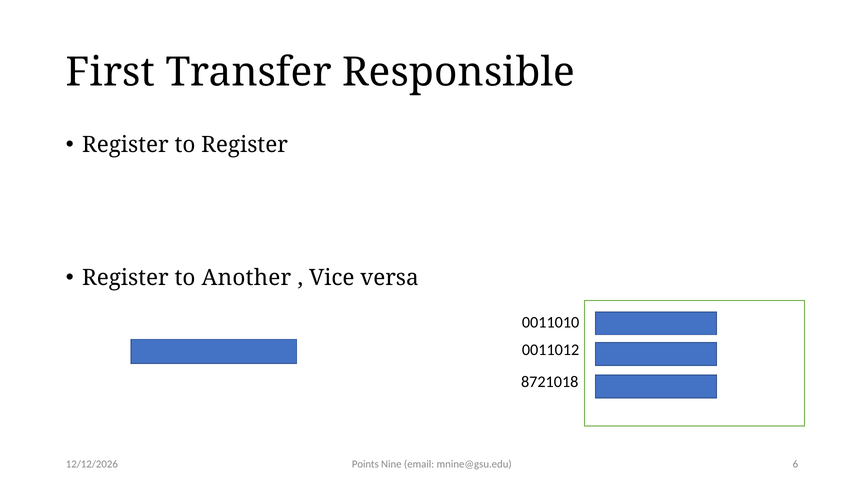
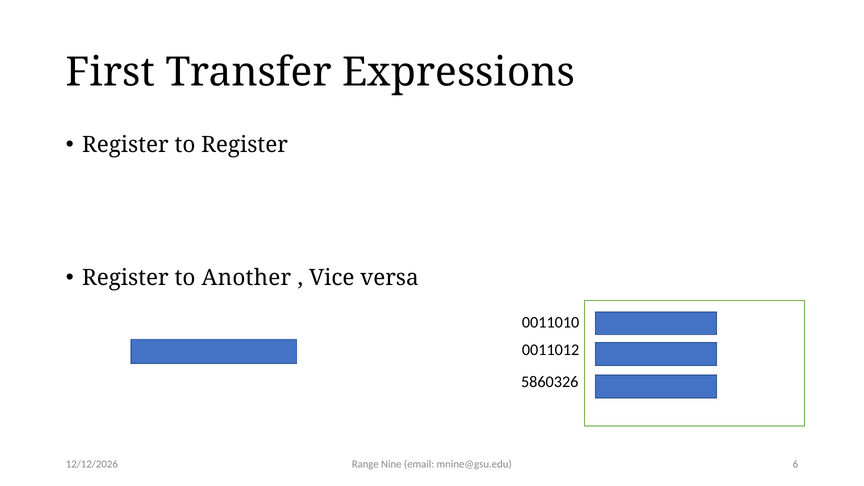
Responsible: Responsible -> Expressions (459, 73)
8721018: 8721018 -> 5860326 (550, 382)
Points: Points -> Range (365, 464)
